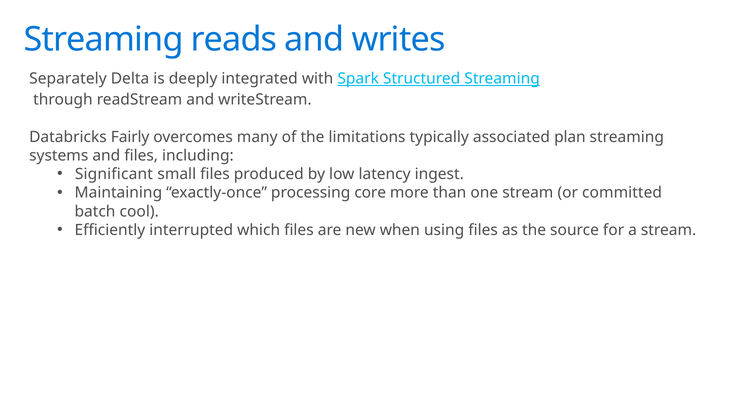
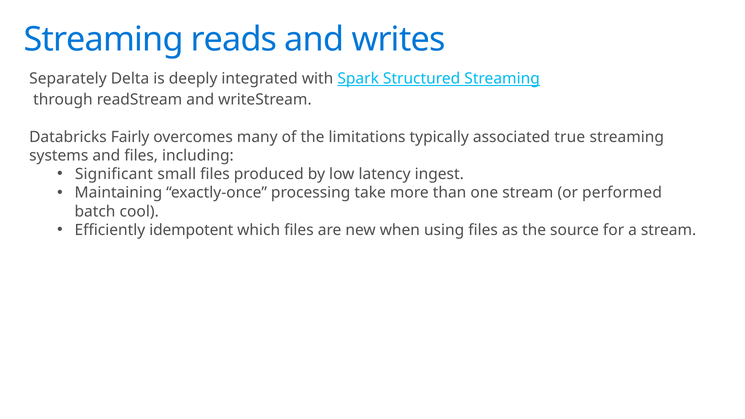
plan: plan -> true (570, 137)
core: core -> take (370, 193)
committed: committed -> performed (622, 193)
interrupted: interrupted -> idempotent (191, 230)
